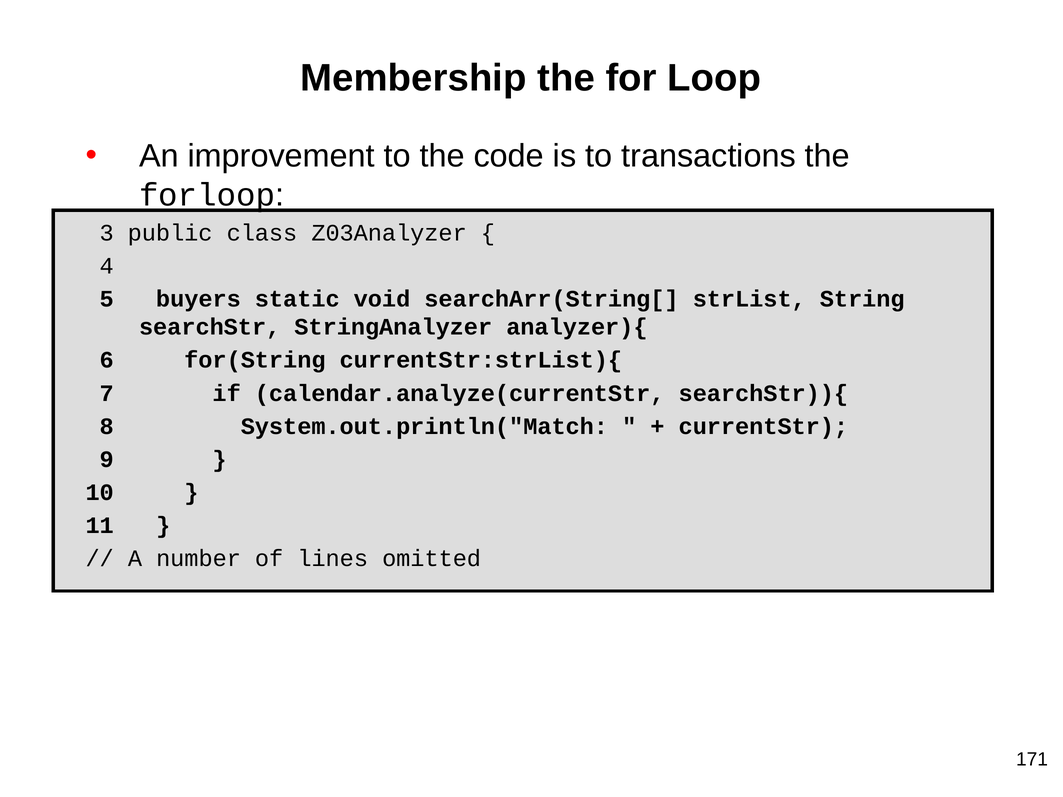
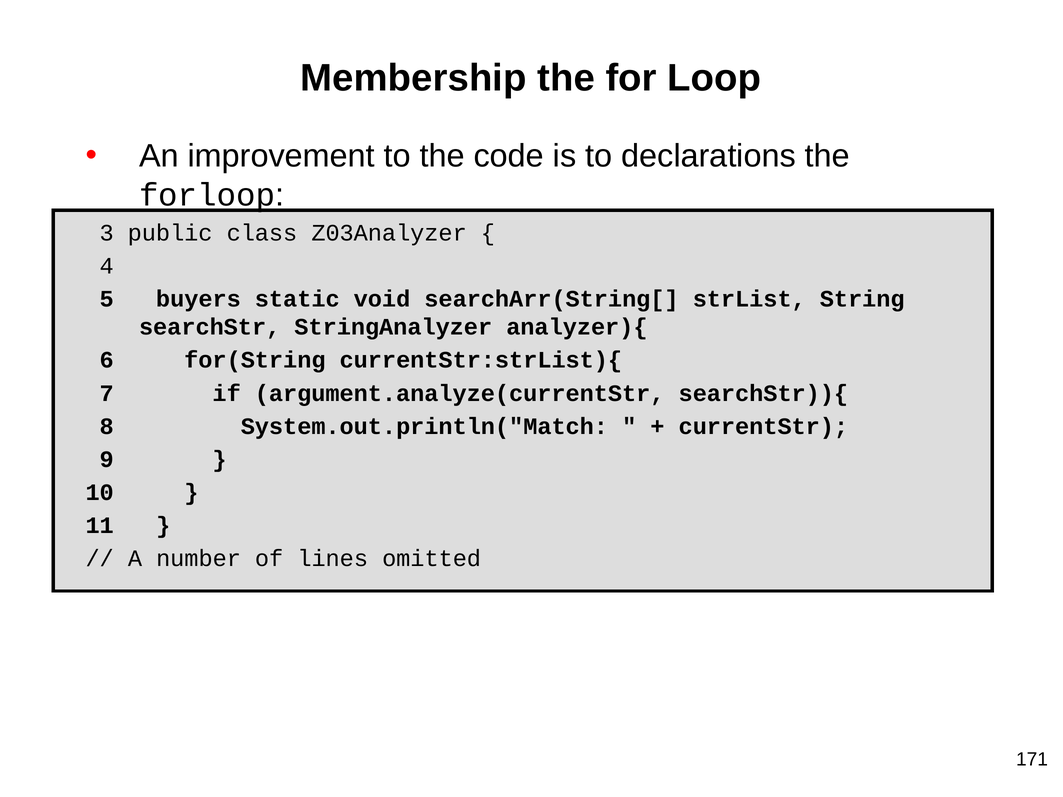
transactions: transactions -> declarations (709, 156)
calendar.analyze(currentStr: calendar.analyze(currentStr -> argument.analyze(currentStr (460, 393)
